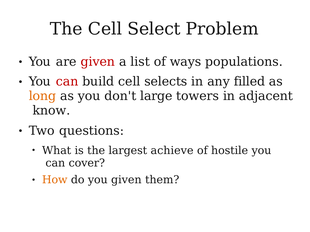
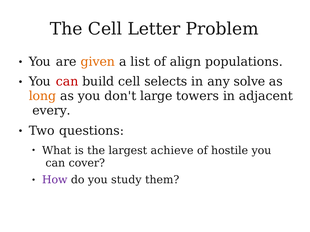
Select: Select -> Letter (154, 29)
given colour: red -> orange (98, 62)
ways: ways -> align (186, 62)
filled: filled -> solve (249, 82)
know: know -> every (52, 111)
How colour: orange -> purple (55, 180)
you given: given -> study (126, 180)
